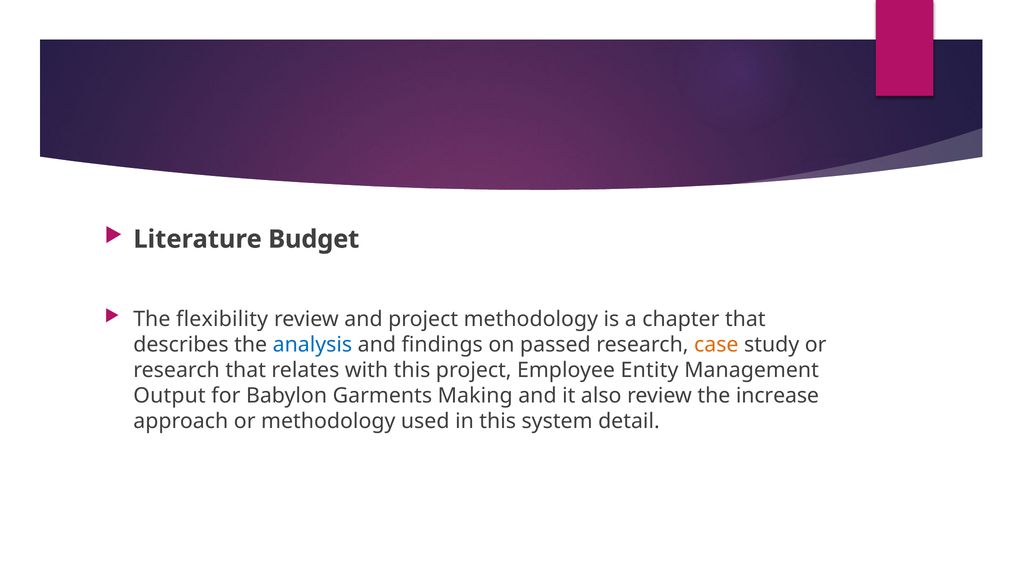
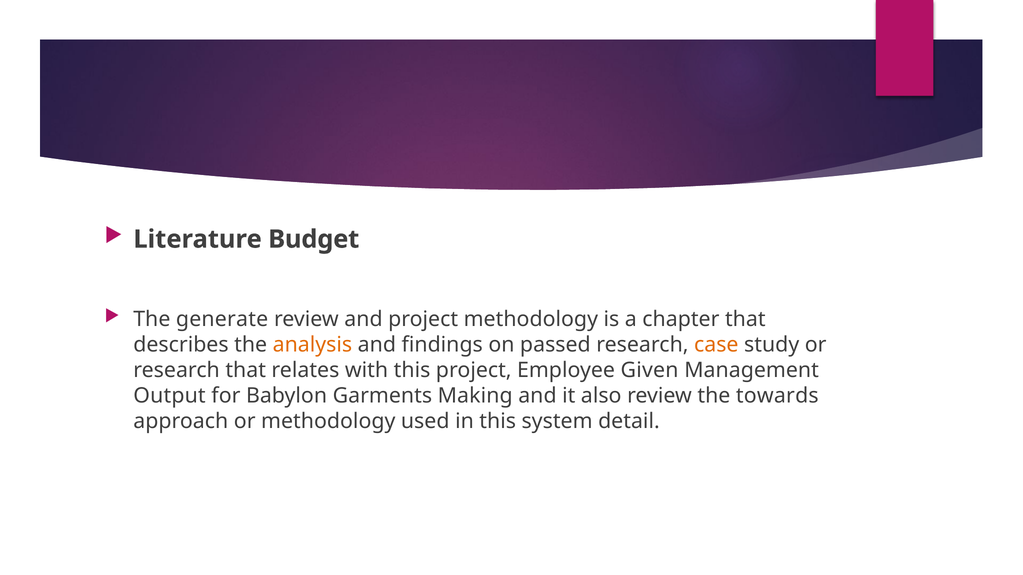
flexibility: flexibility -> generate (222, 319)
analysis colour: blue -> orange (312, 345)
Entity: Entity -> Given (650, 370)
increase: increase -> towards (777, 396)
